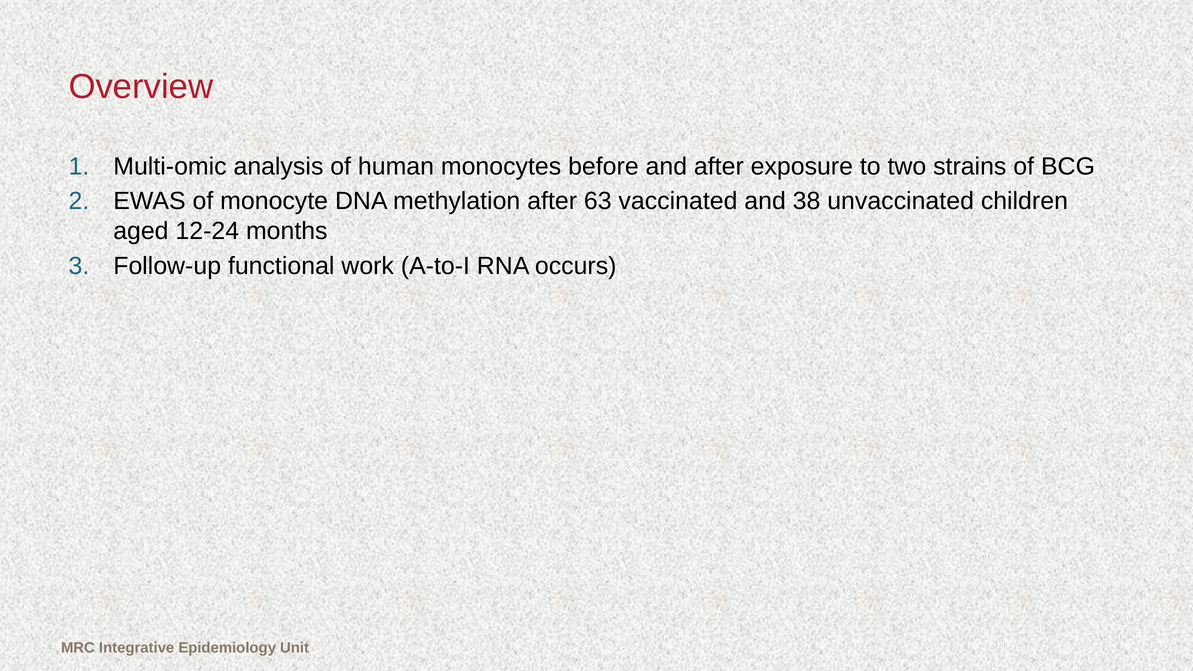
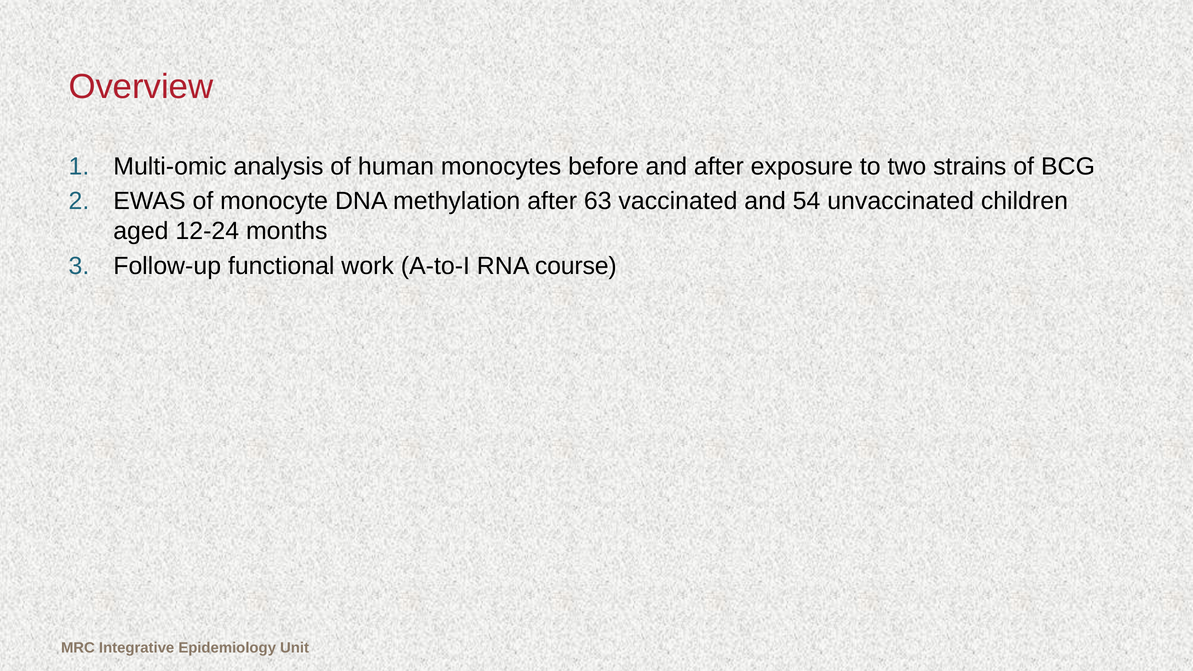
38: 38 -> 54 (807, 201)
occurs: occurs -> course (576, 266)
